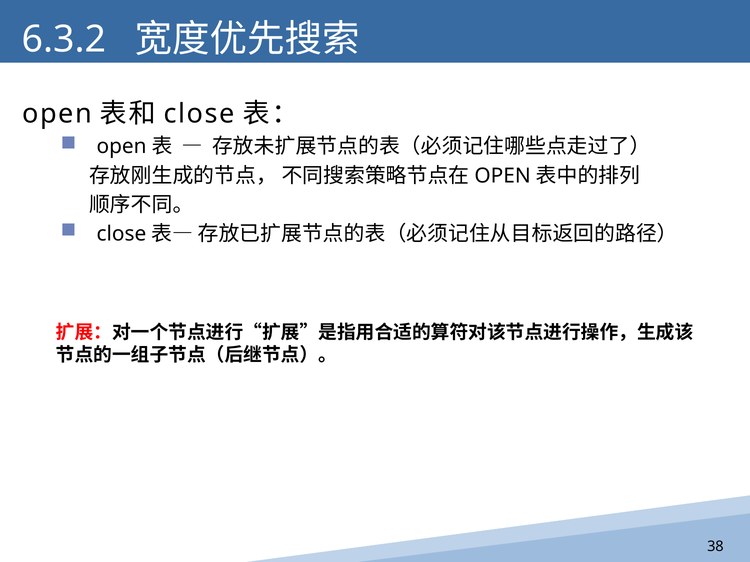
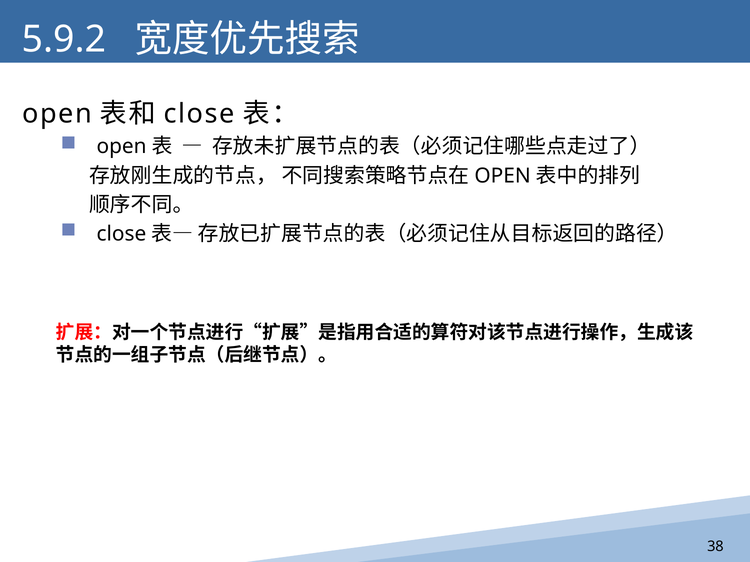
6.3.2: 6.3.2 -> 5.9.2 (64, 39)
